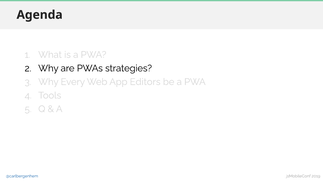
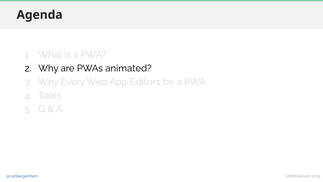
strategies: strategies -> animated (128, 68)
